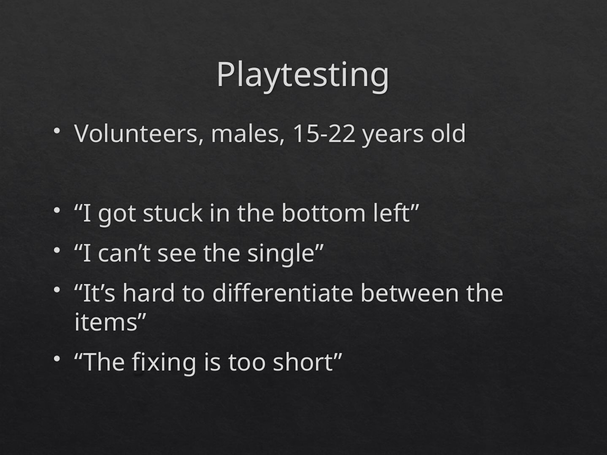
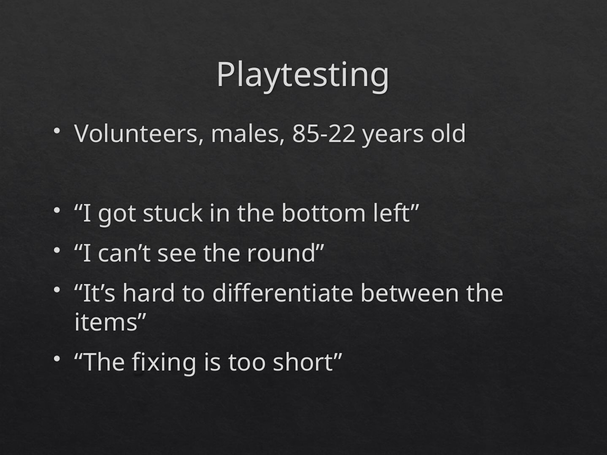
15-22: 15-22 -> 85-22 (324, 134)
single: single -> round (286, 254)
